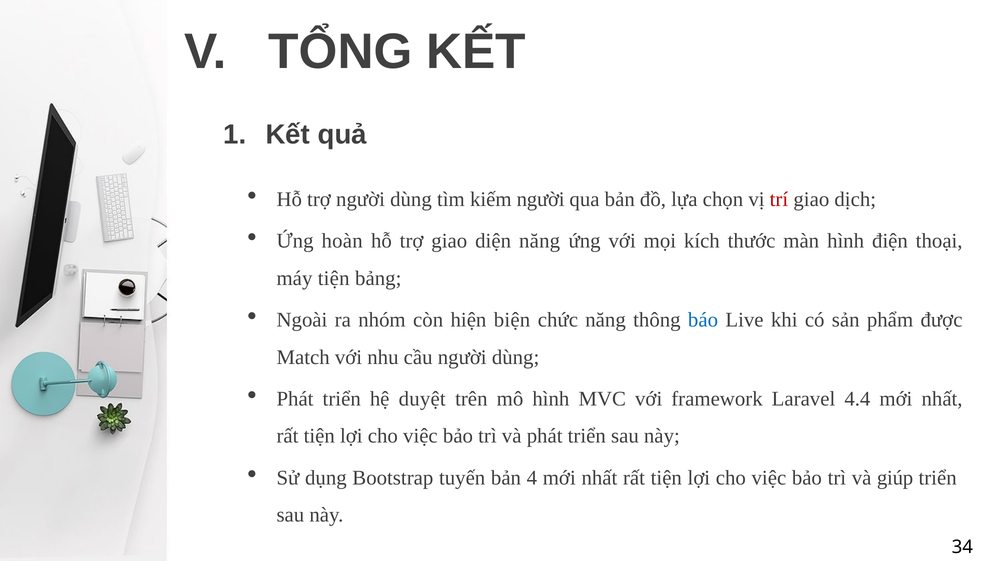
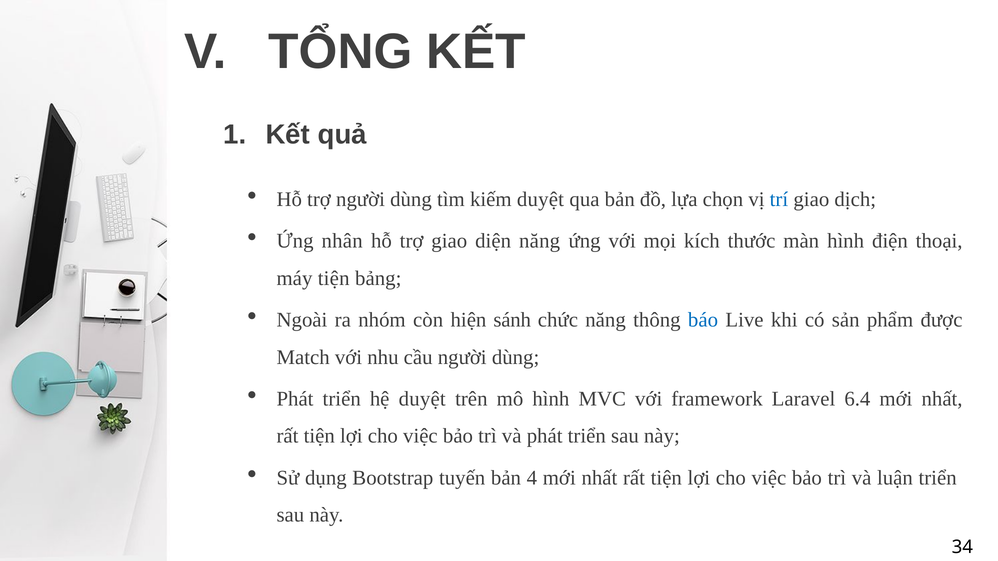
kiếm người: người -> duyệt (540, 199)
trí colour: red -> blue (779, 199)
hoàn: hoàn -> nhân (342, 241)
biện: biện -> sánh (512, 320)
4.4: 4.4 -> 6.4 (857, 399)
giúp: giúp -> luận (895, 478)
